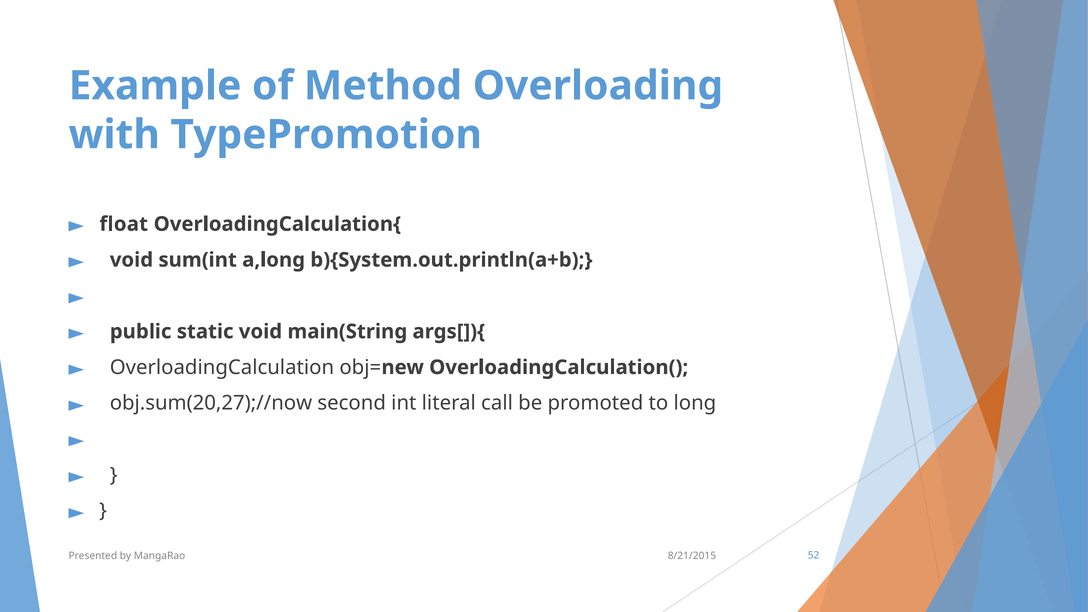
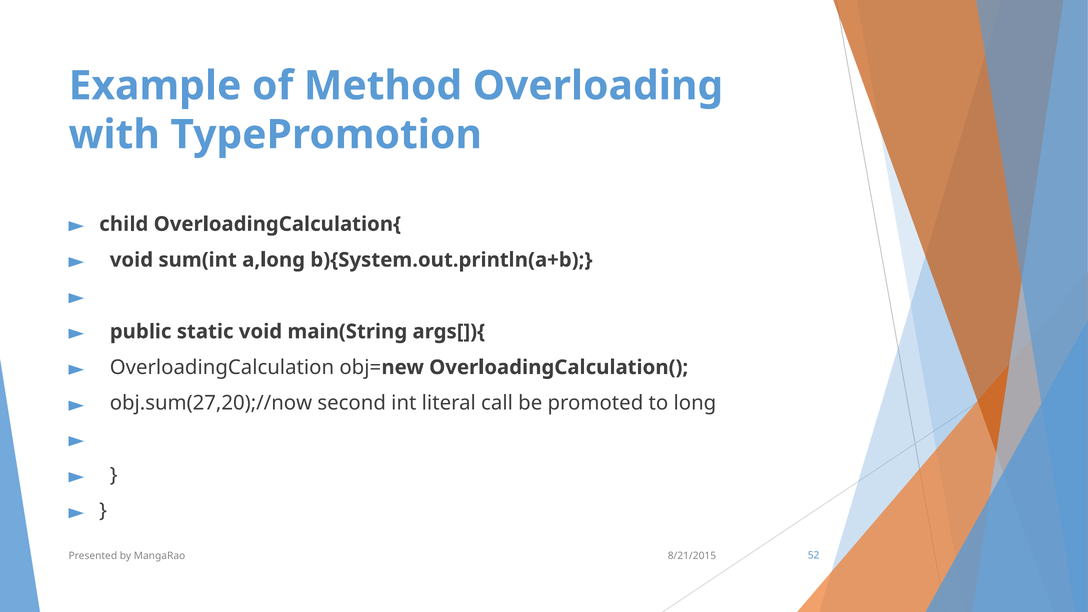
float: float -> child (124, 224)
obj.sum(20,27);//now: obj.sum(20,27);//now -> obj.sum(27,20);//now (211, 403)
